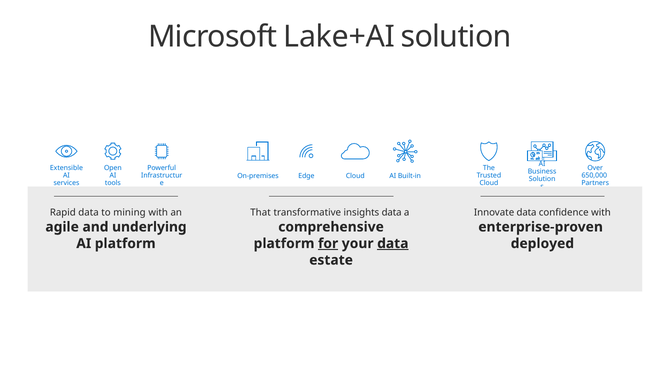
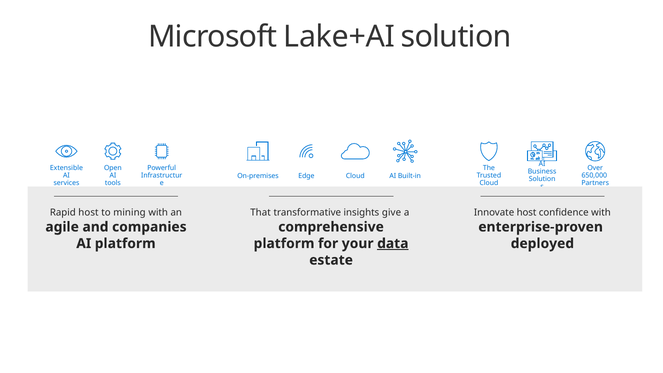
Rapid data: data -> host (88, 213)
insights data: data -> give (392, 212)
Innovate data: data -> host (527, 213)
underlying: underlying -> companies (149, 227)
for underline: present -> none (328, 243)
